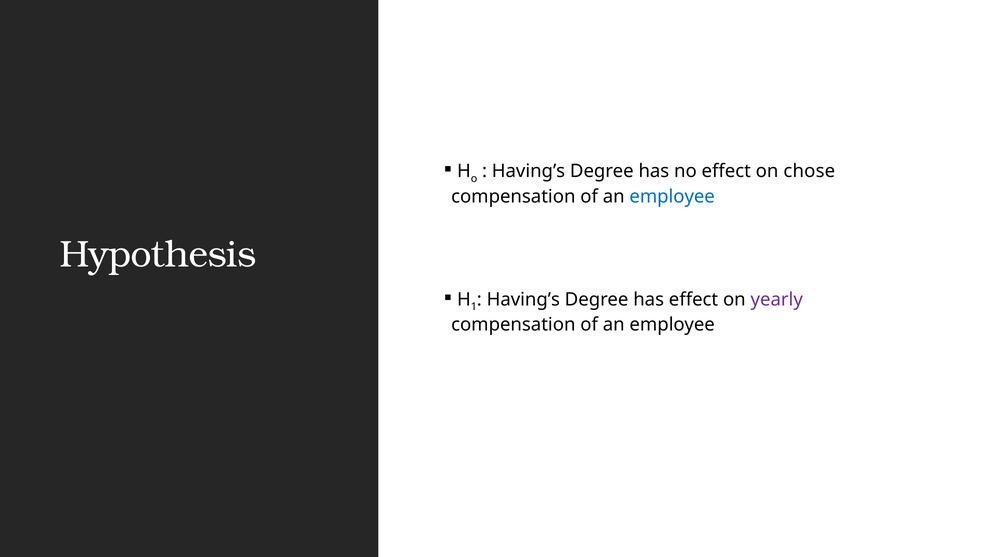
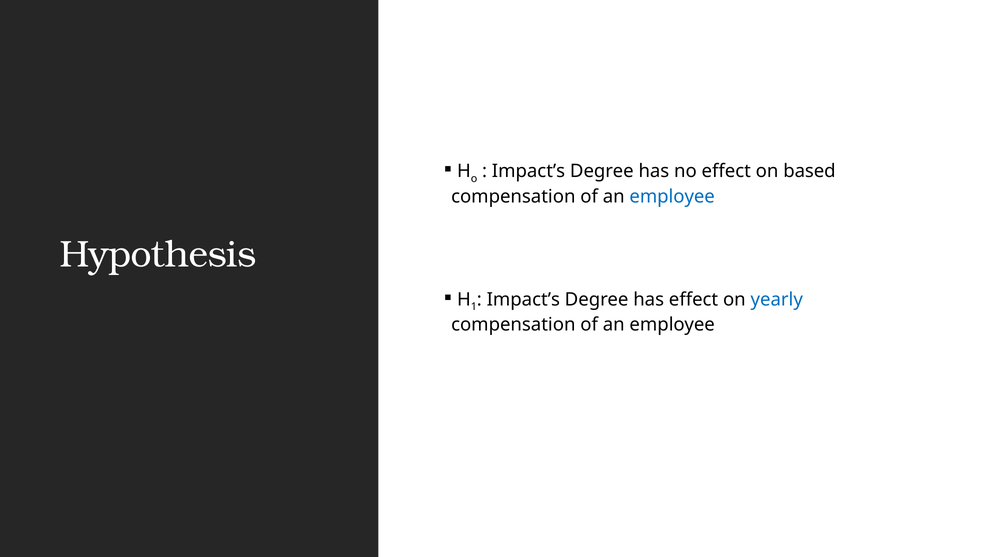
Having’s: Having’s -> Impact’s (528, 171)
chose: chose -> based (809, 171)
Having’s: Having’s -> Impact’s (523, 300)
yearly colour: purple -> blue (777, 300)
